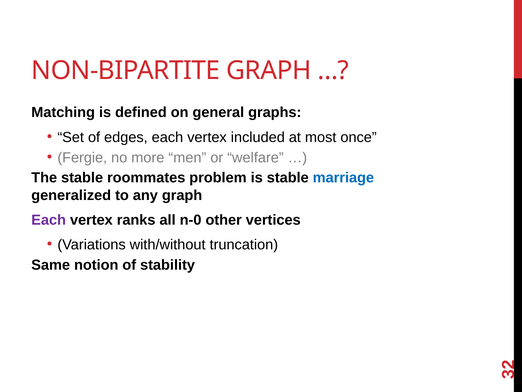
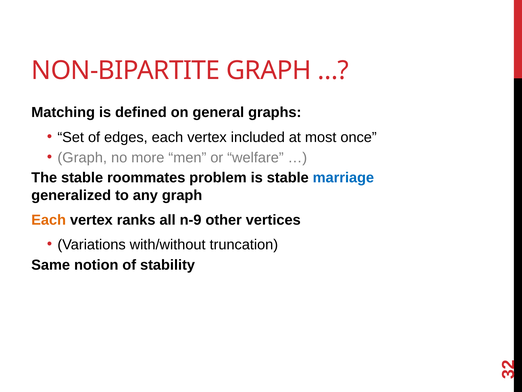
Fergie: Fergie -> Graph (82, 157)
Each colour: purple -> orange (49, 220)
n-0: n-0 -> n-9 (191, 220)
